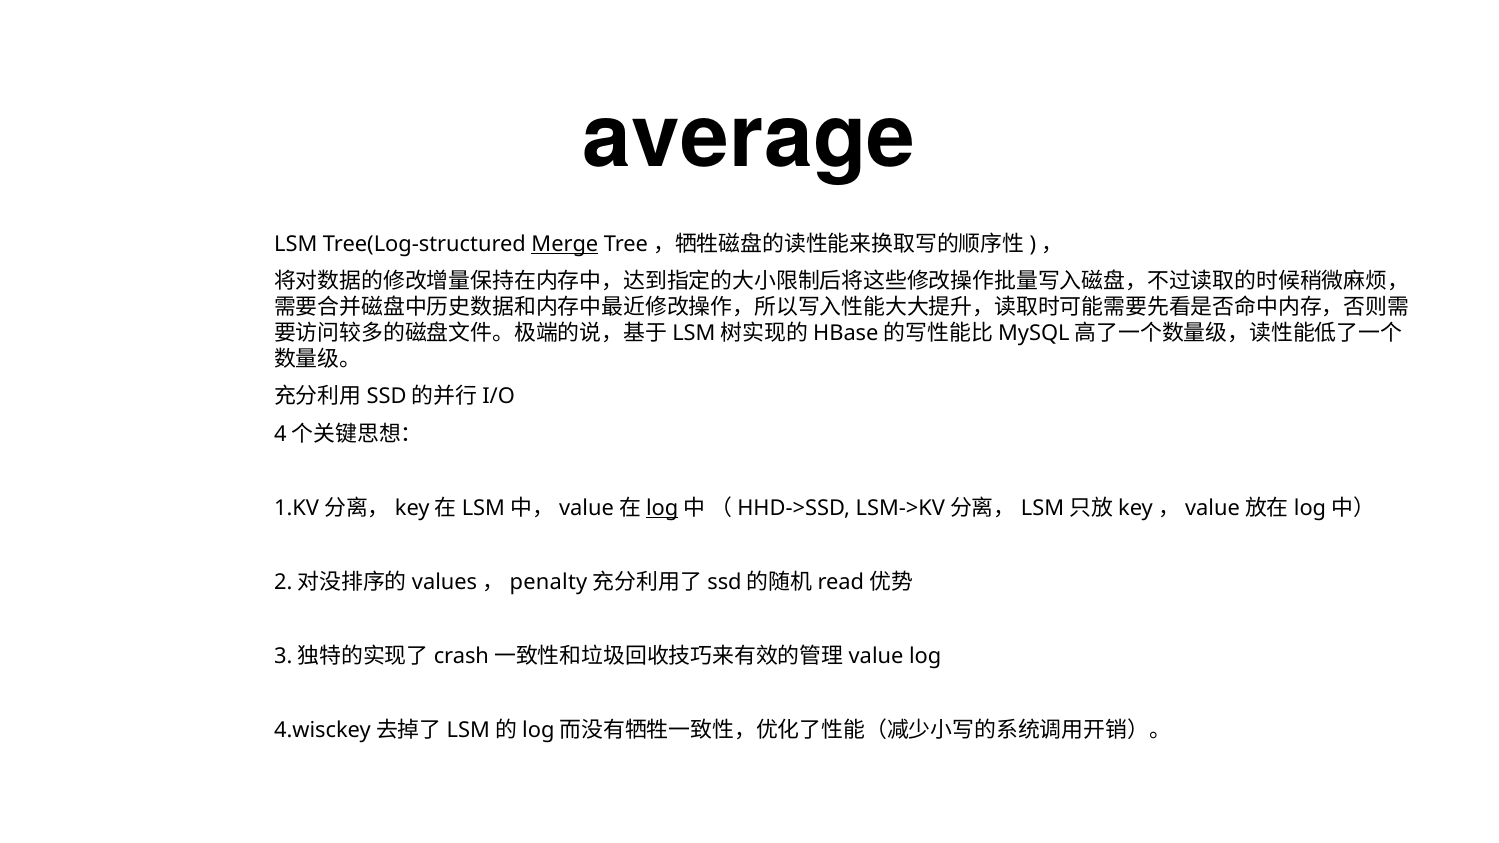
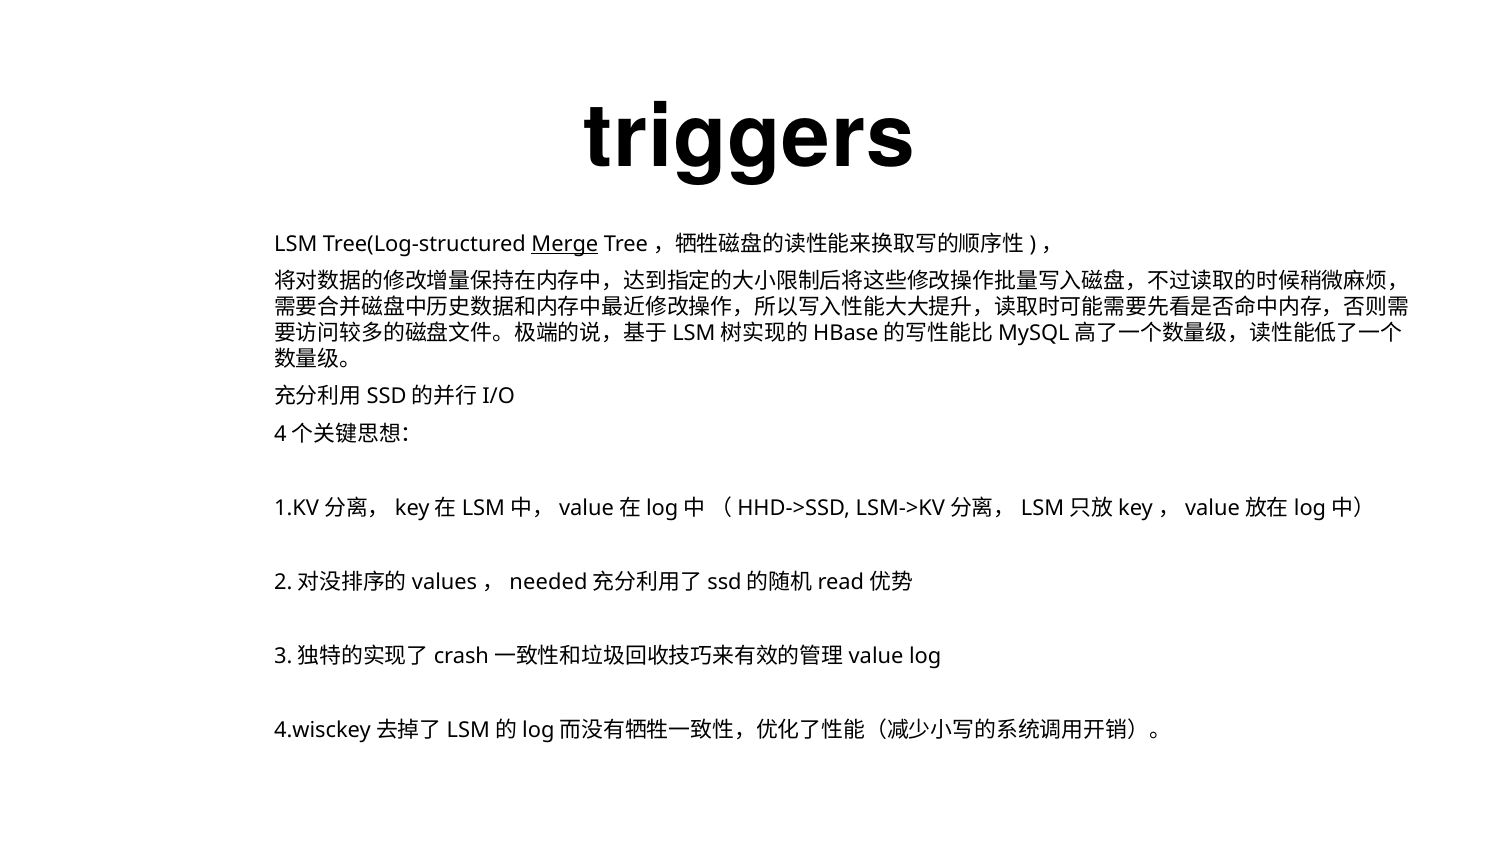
average: average -> triggers (749, 138)
log underline: present -> none (662, 508)
penalty: penalty -> needed (549, 582)
